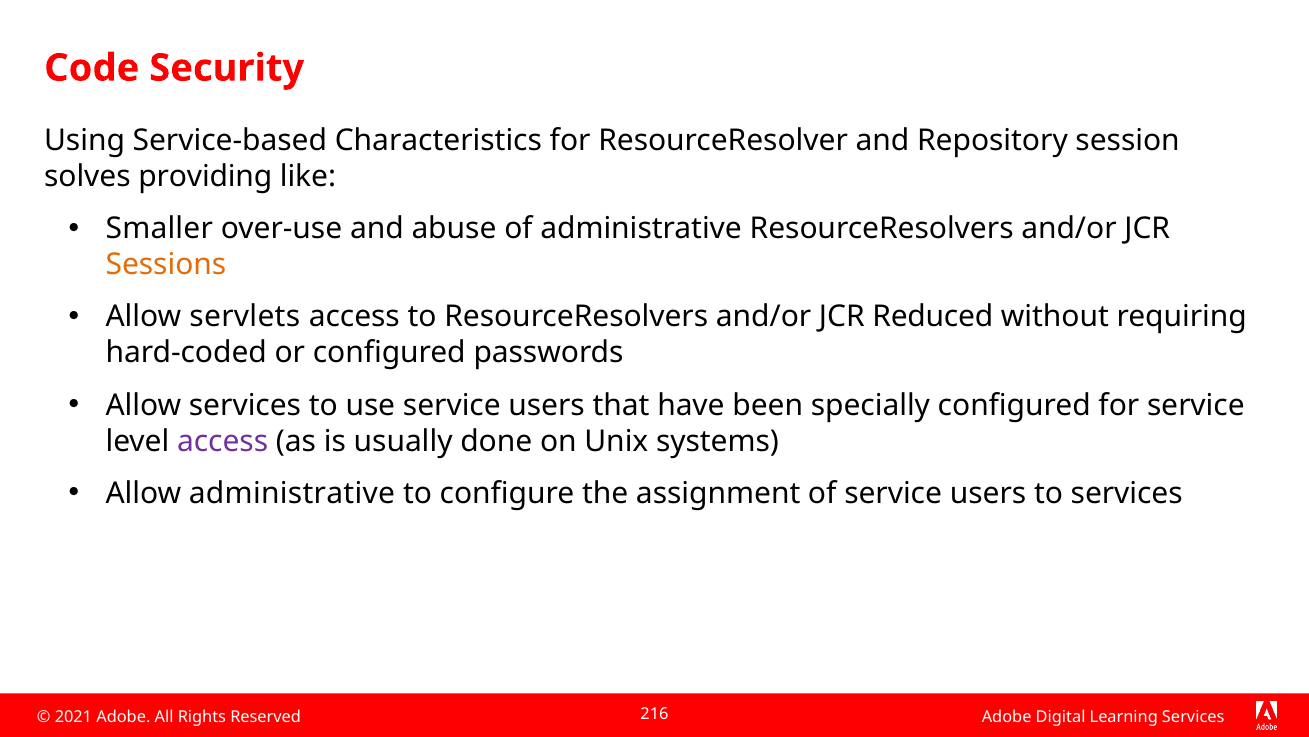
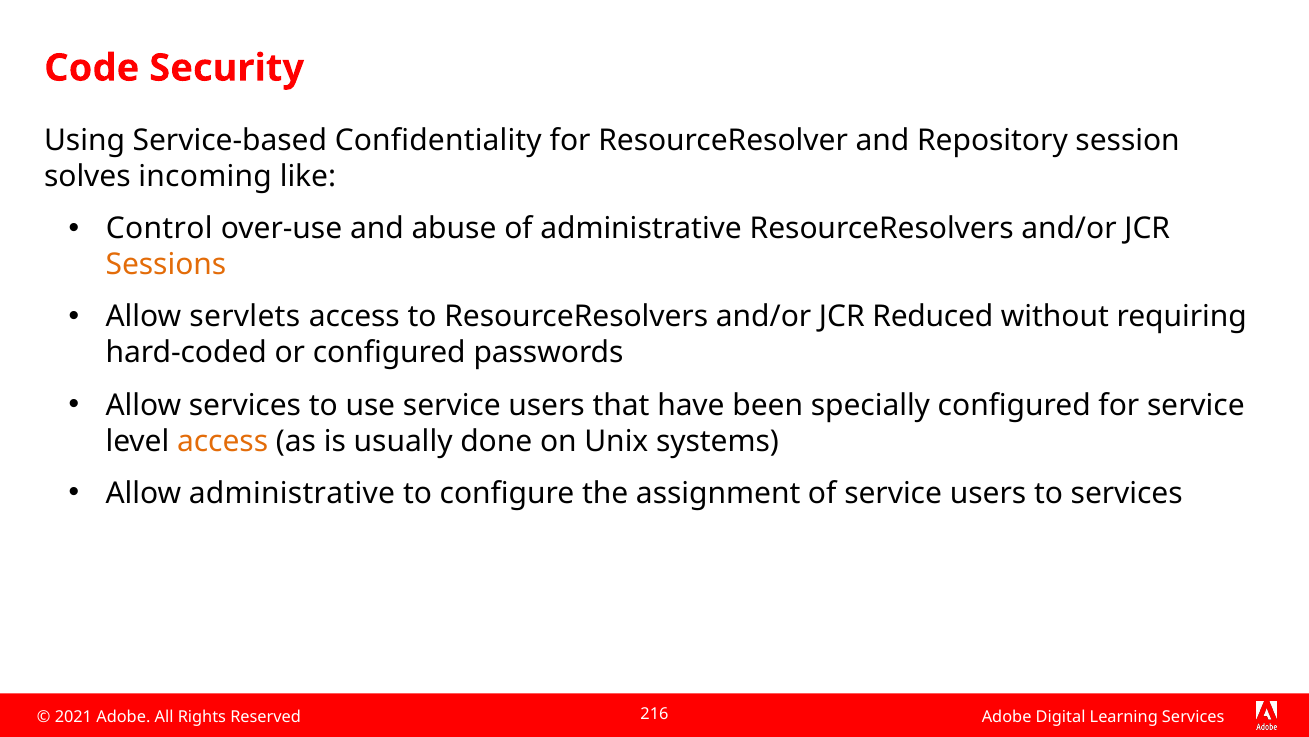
Characteristics: Characteristics -> Confidentiality (438, 140)
providing: providing -> incoming (205, 176)
Smaller: Smaller -> Control (159, 229)
access colour: purple -> orange (223, 441)
